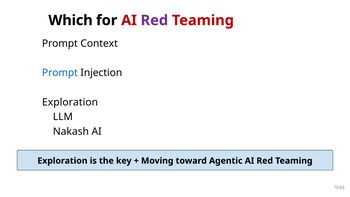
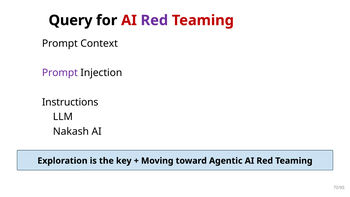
Which: Which -> Query (71, 20)
Prompt colour: blue -> purple (60, 73)
Exploration: Exploration -> Instructions (70, 102)
